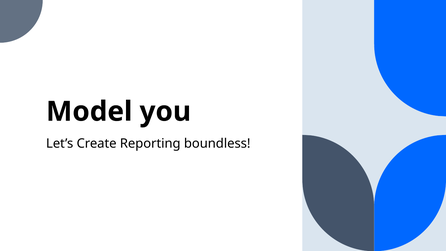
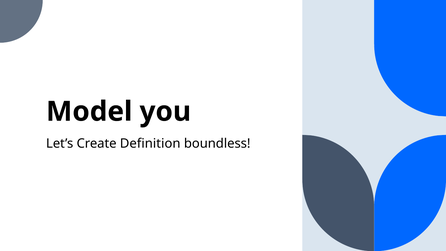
Reporting: Reporting -> Definition (150, 143)
